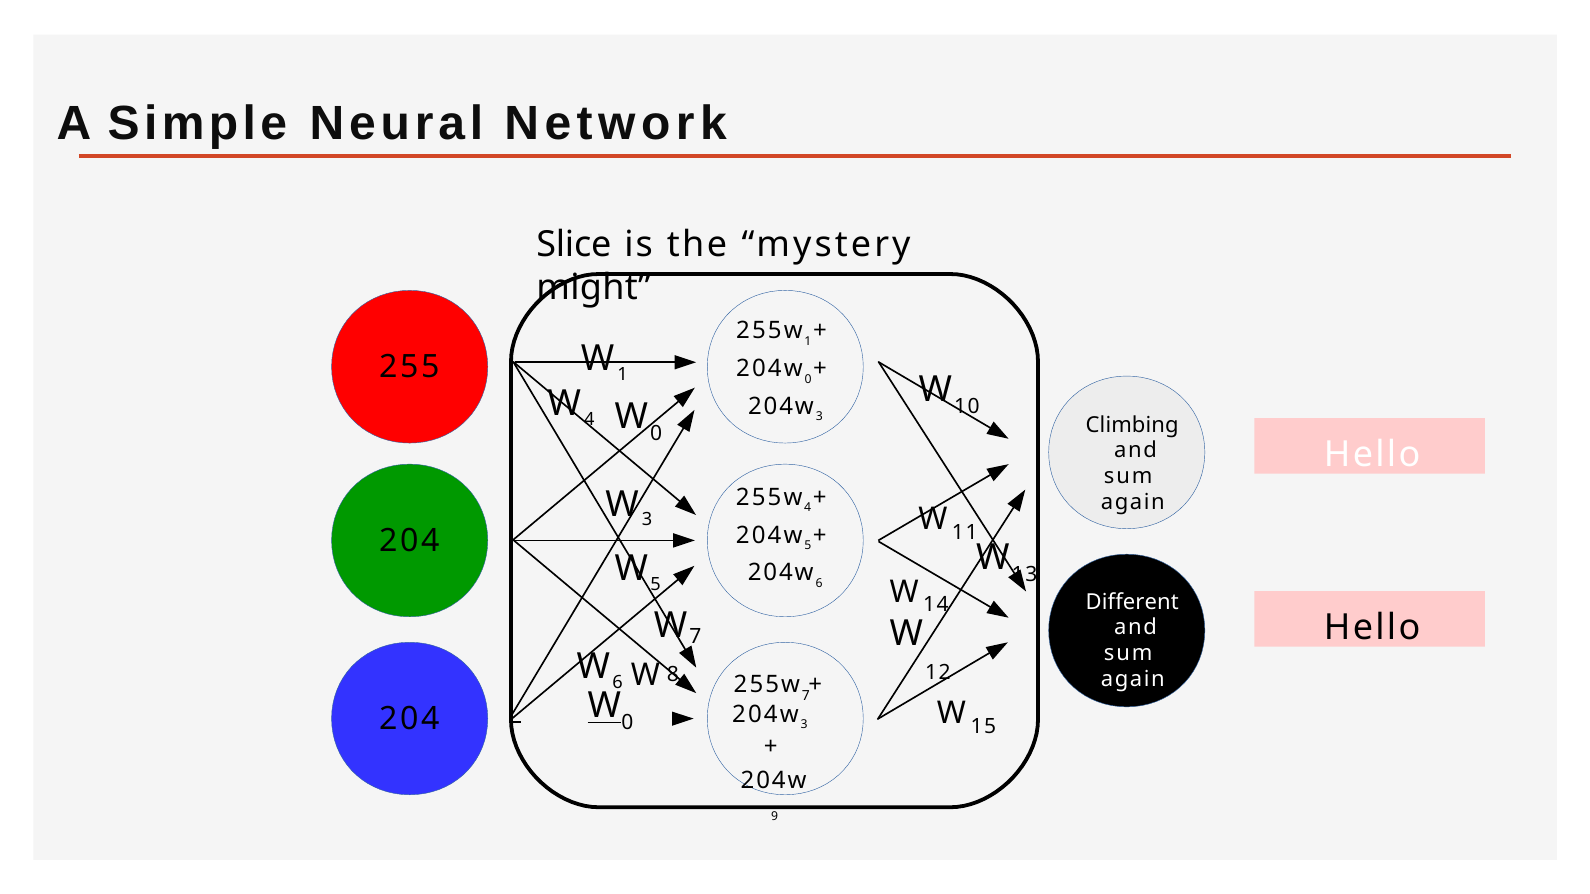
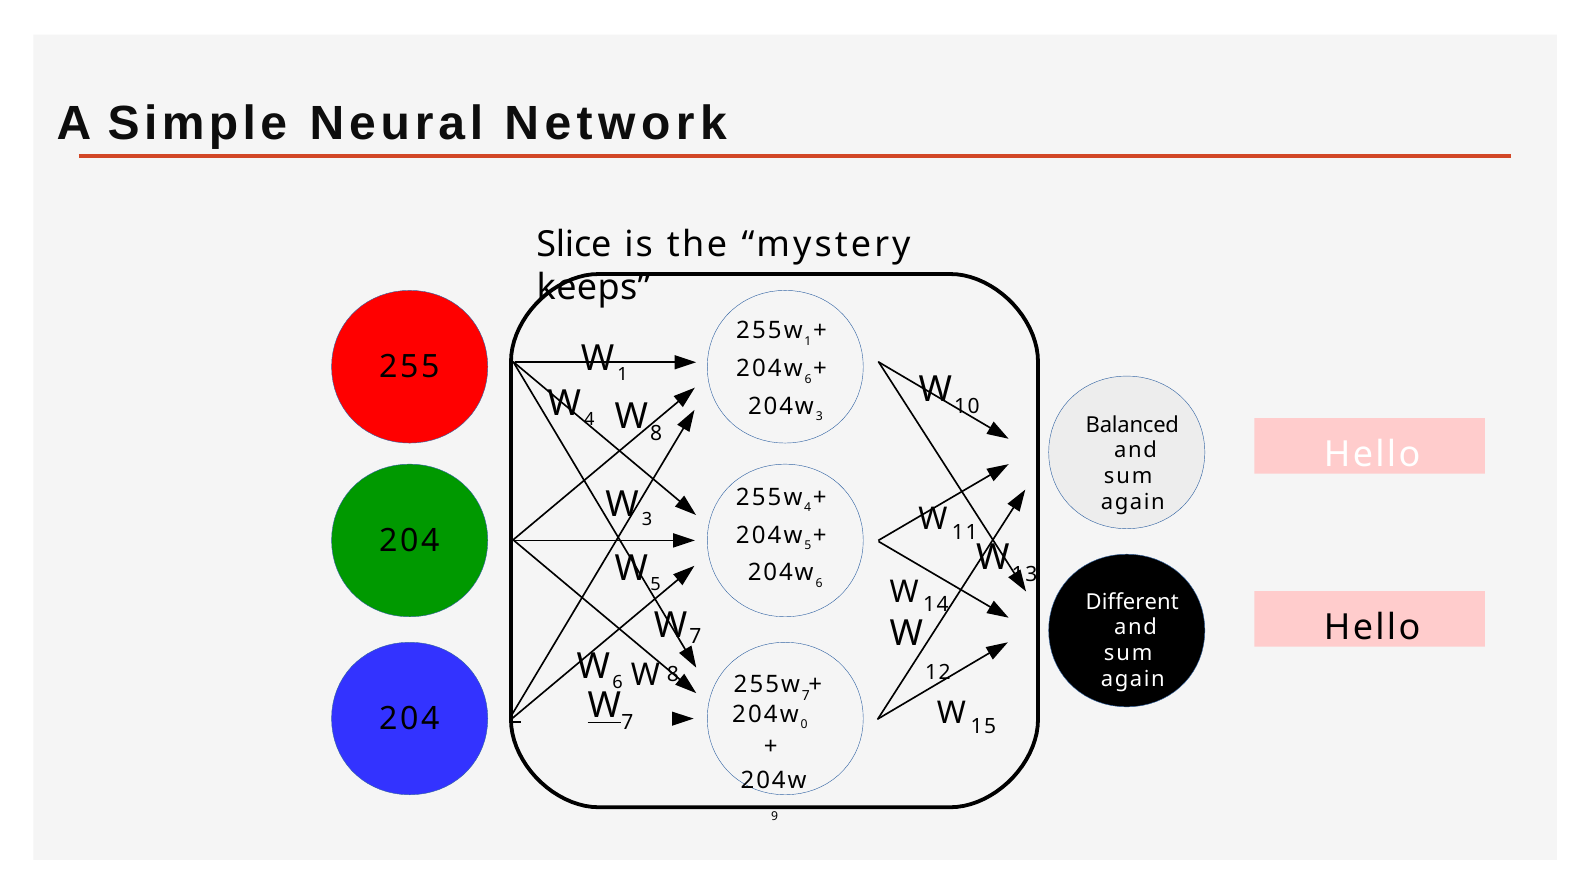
might: might -> keeps (594, 288)
0: 0 -> 6 (808, 379)
0: 0 -> 8 (656, 433)
Climbing: Climbing -> Balanced (1132, 425)
0: 0 -> 7 (627, 723)
3: 3 -> 0 (804, 725)
